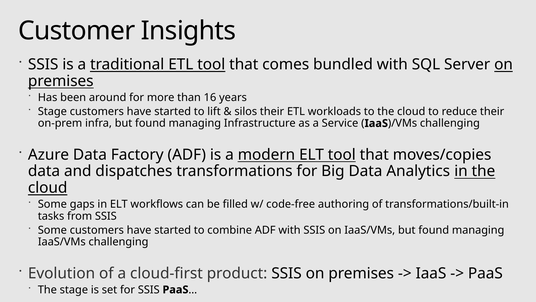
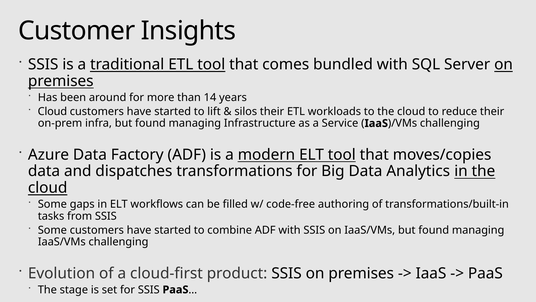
16: 16 -> 14 (210, 97)
Stage: Stage -> Cloud (52, 111)
